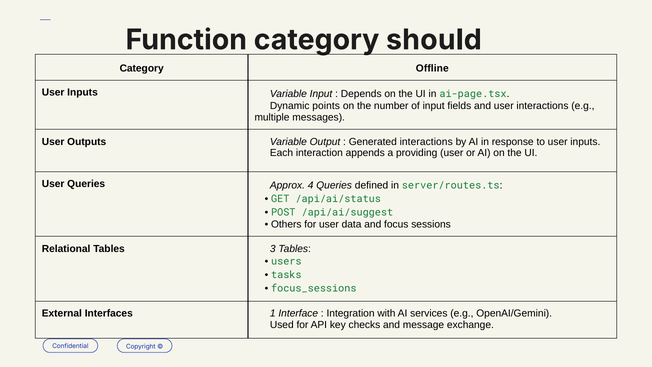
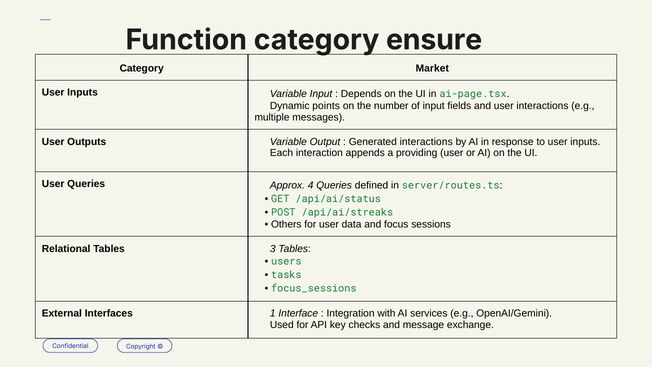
should: should -> ensure (434, 40)
Offline: Offline -> Market (432, 68)
/api/ai/suggest: /api/ai/suggest -> /api/ai/streaks (347, 212)
